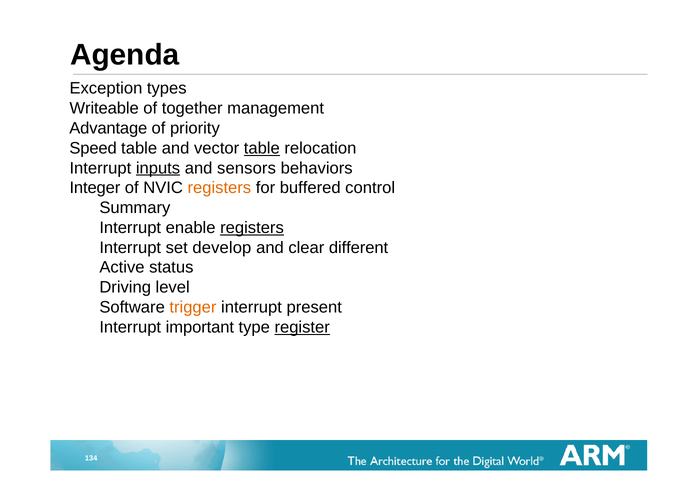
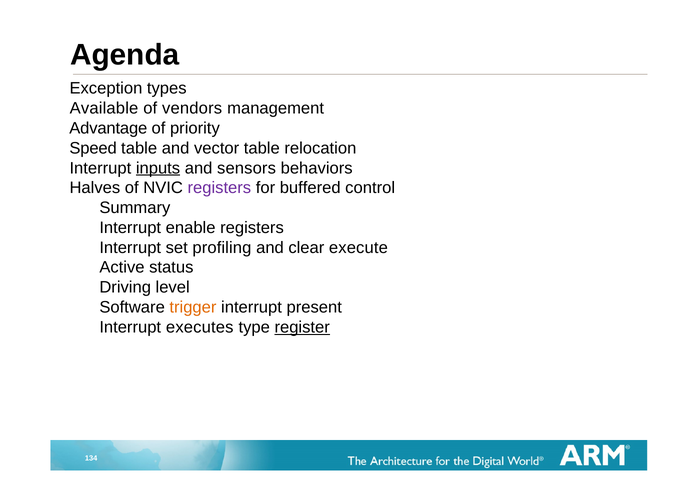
Writeable: Writeable -> Available (104, 108)
together: together -> vendors (192, 108)
table underline: present -> none (262, 148)
Integer: Integer -> Halves (95, 188)
registers colour: orange -> purple (219, 188)
registers underline: present -> none (252, 228)
develop: develop -> profiling (222, 248)
different: different -> execute (358, 248)
important: important -> executes (200, 327)
